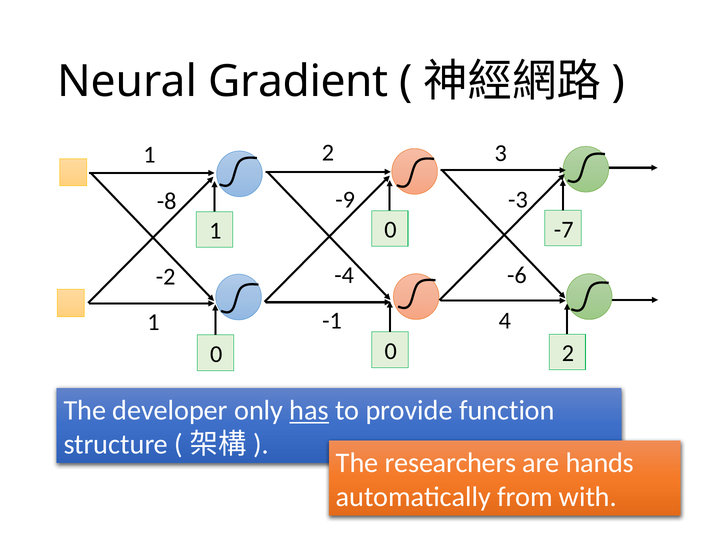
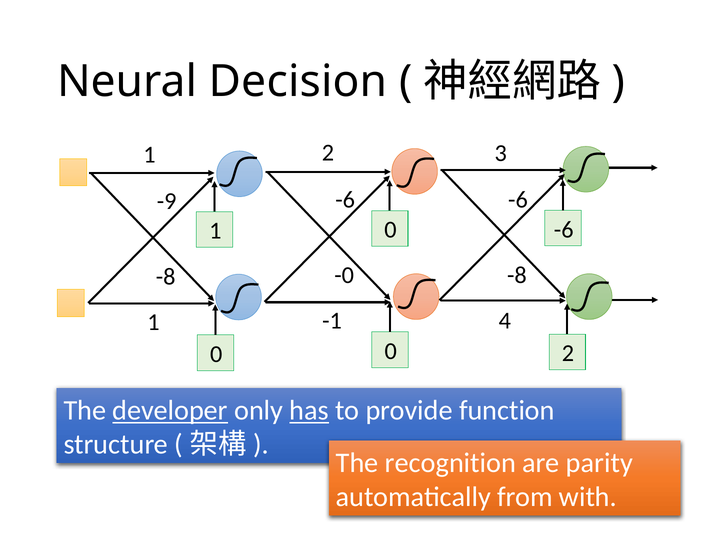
Gradient: Gradient -> Decision (298, 81)
-9: -9 -> -6 (345, 200)
-3: -3 -> -6 (518, 200)
-8: -8 -> -9 (167, 201)
-7: -7 -> -6 (564, 229)
-4: -4 -> -0 (344, 275)
-6: -6 -> -8 (517, 275)
-2: -2 -> -8 (166, 276)
developer underline: none -> present (170, 410)
researchers: researchers -> recognition (451, 462)
hands: hands -> parity (600, 462)
